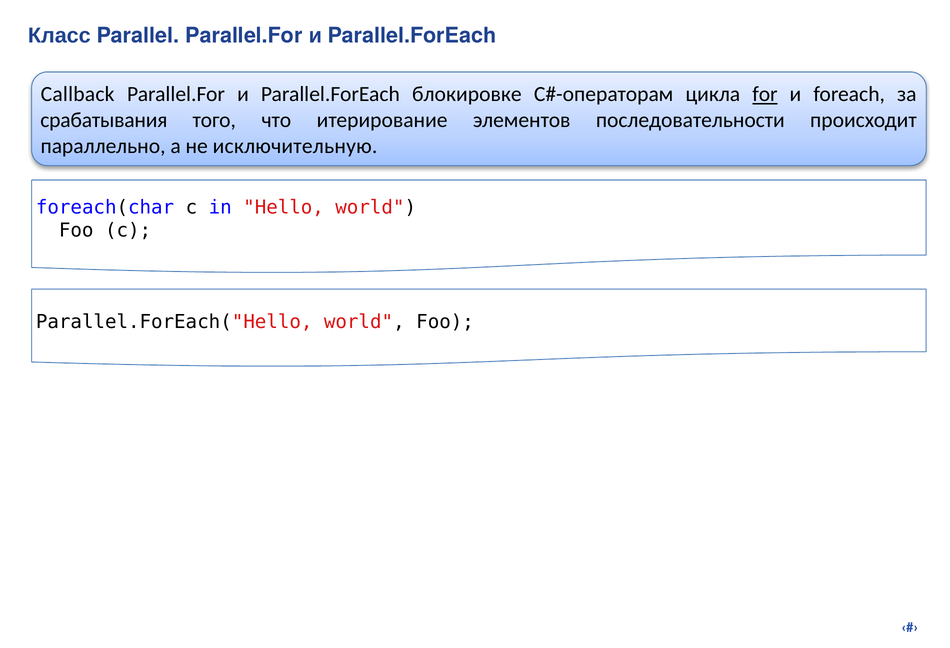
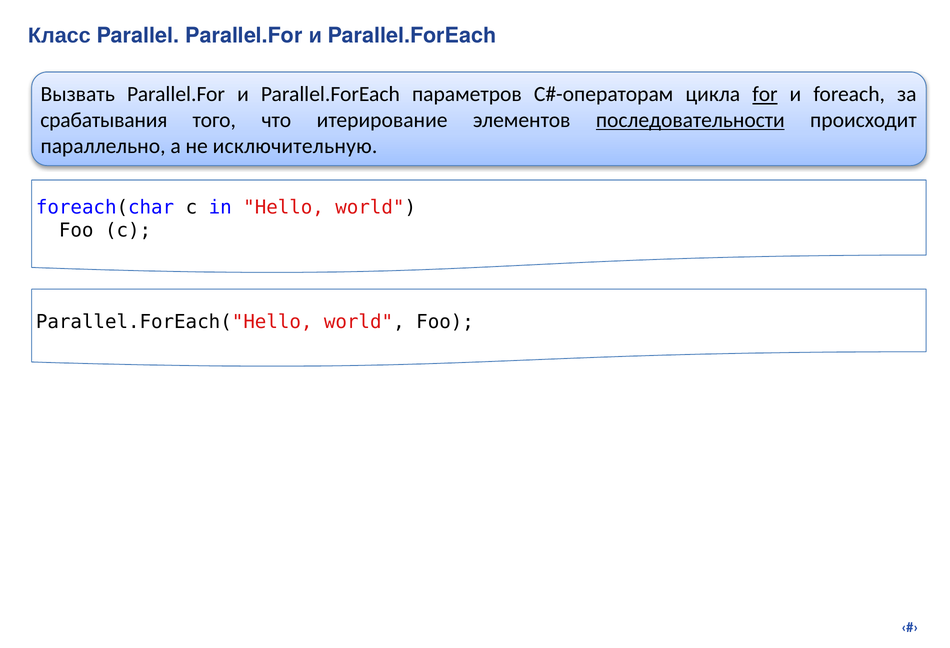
Callback: Callback -> Вызвать (78, 94)
блокировке: блокировке -> параметров (467, 94)
последовательности underline: none -> present (690, 120)
